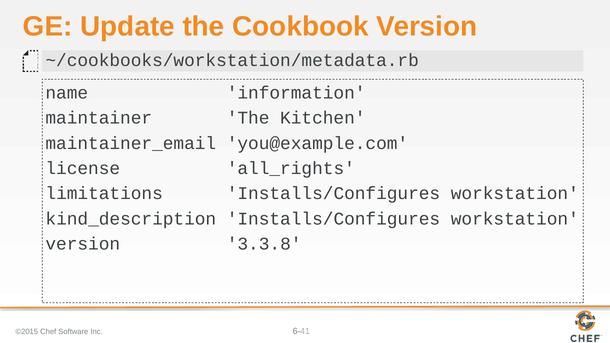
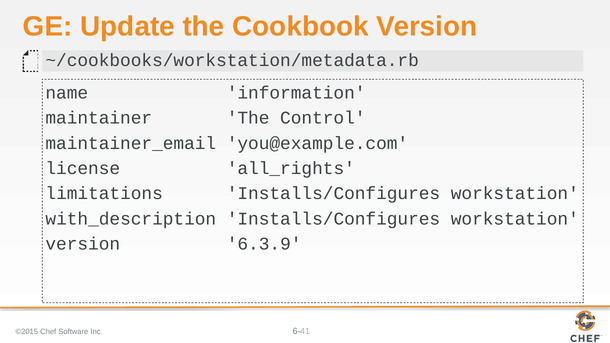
Kitchen: Kitchen -> Control (323, 118)
kind_description: kind_description -> with_description (131, 219)
3.3.8: 3.3.8 -> 6.3.9 (264, 244)
